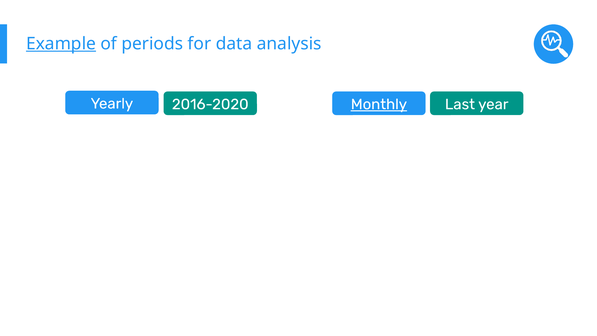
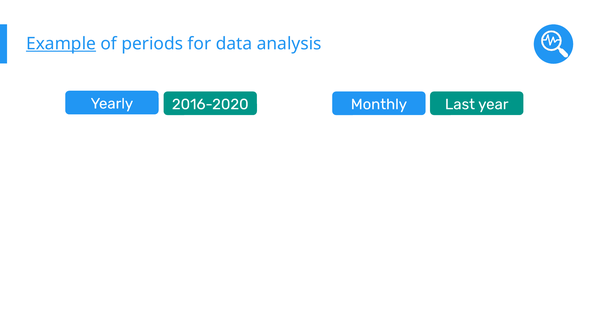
Monthly underline: present -> none (379, 104)
